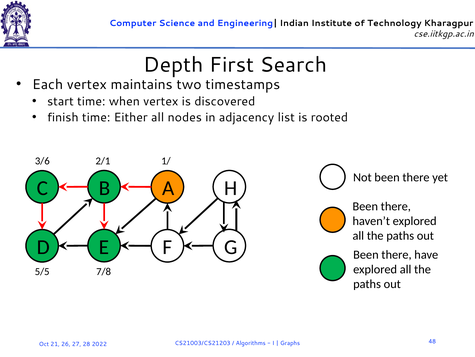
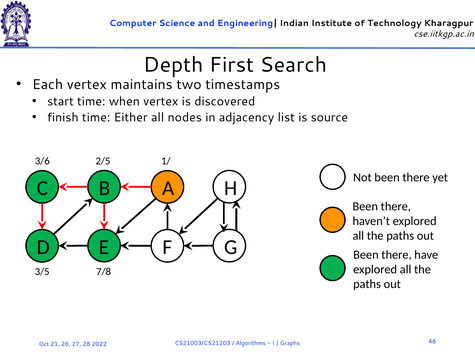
rooted: rooted -> source (329, 117)
2/1: 2/1 -> 2/5 (103, 161)
5/5: 5/5 -> 3/5 (42, 271)
